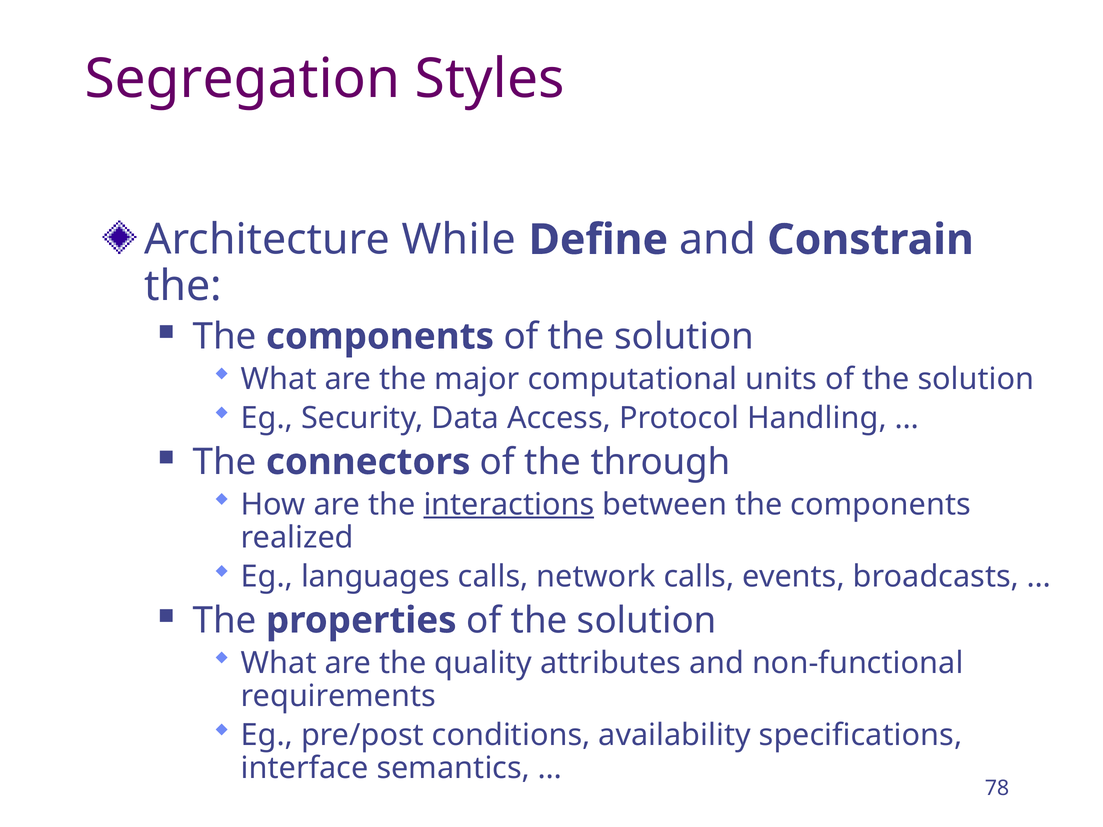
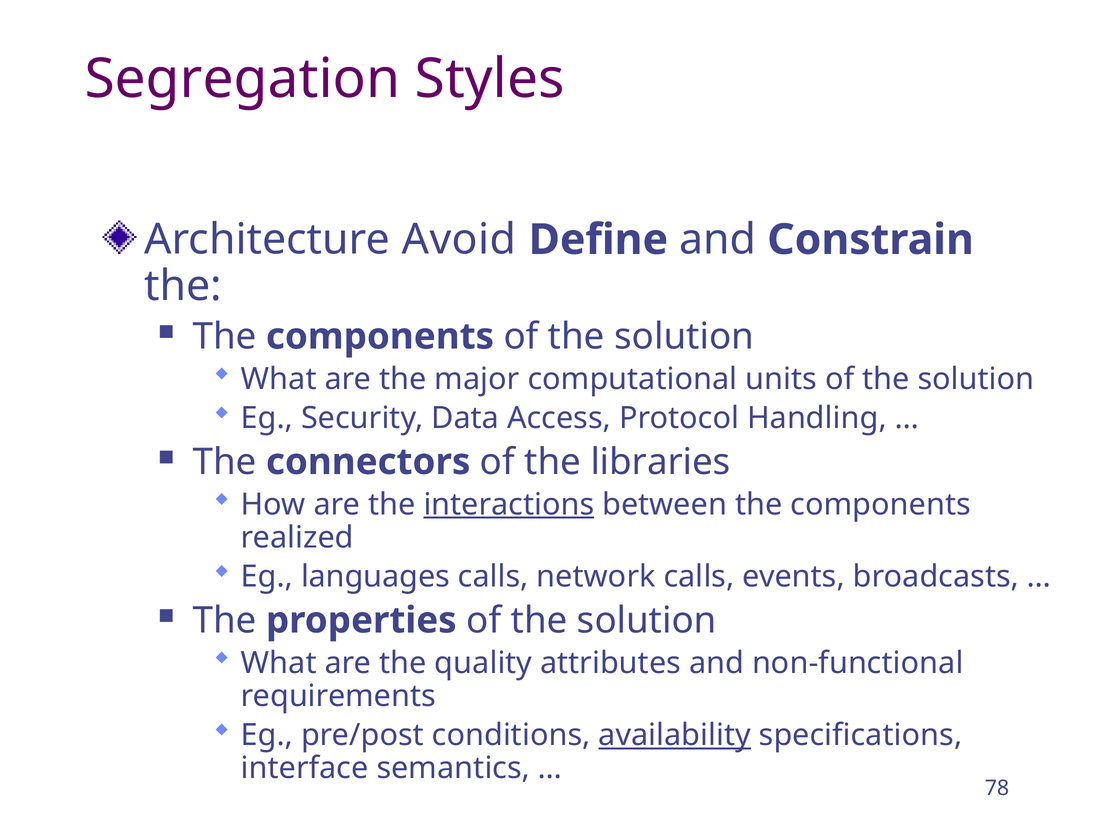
While: While -> Avoid (459, 240)
through: through -> libraries (660, 462)
availability underline: none -> present (675, 735)
